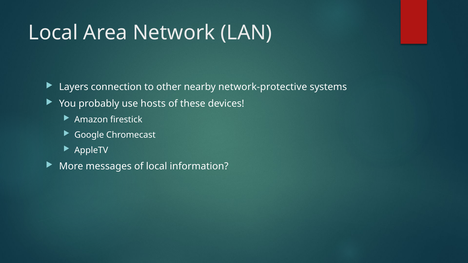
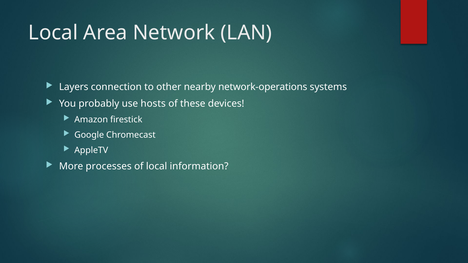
network-protective: network-protective -> network-operations (263, 87)
messages: messages -> processes (109, 166)
